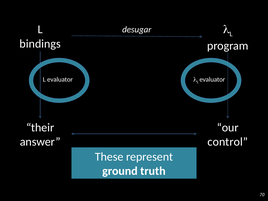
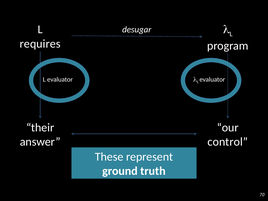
bindings: bindings -> requires (40, 44)
